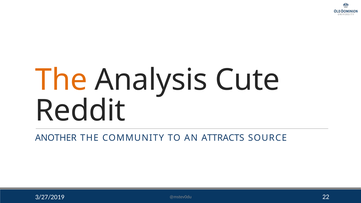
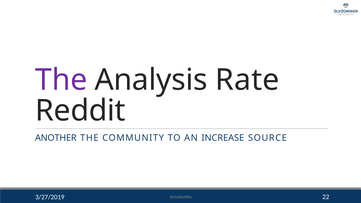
The colour: orange -> purple (61, 80)
Cute: Cute -> Rate (247, 80)
ATTRACTS: ATTRACTS -> INCREASE (223, 138)
